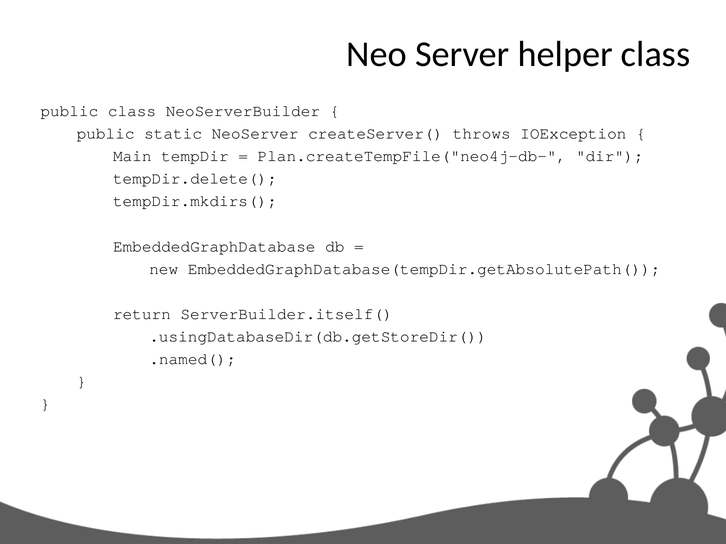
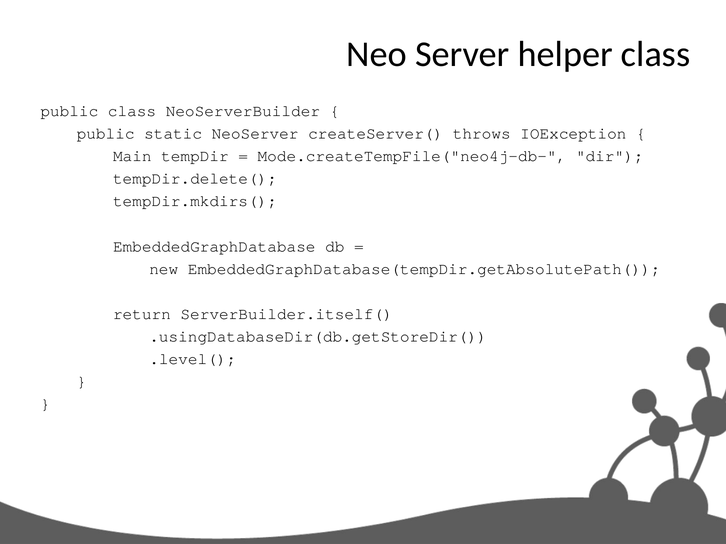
Plan.createTempFile("neo4j-db-: Plan.createTempFile("neo4j-db- -> Mode.createTempFile("neo4j-db- (412, 156)
.named(: .named( -> .level( (193, 359)
